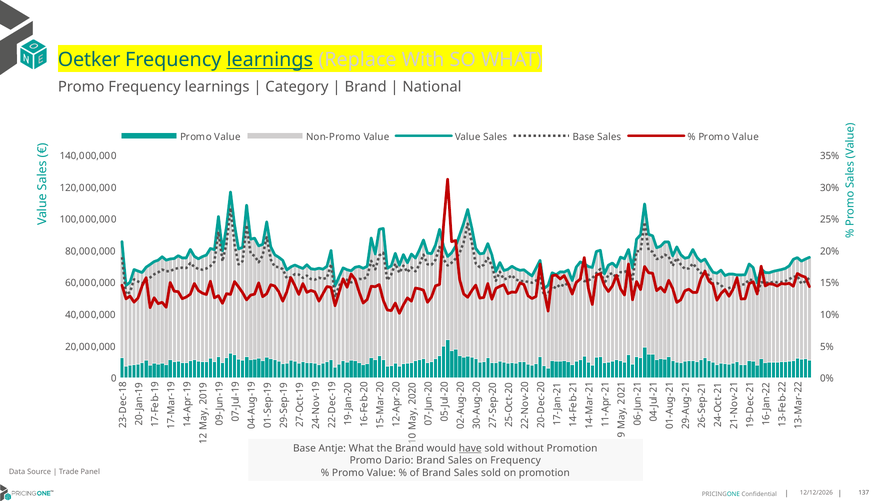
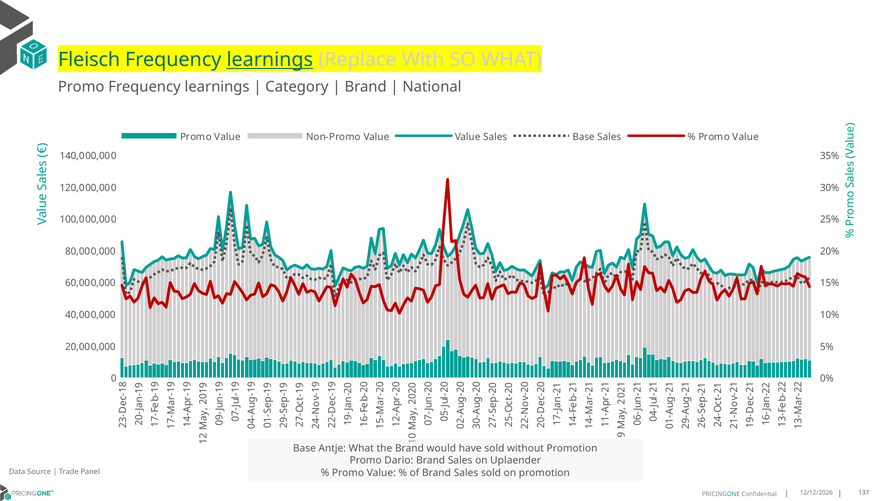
Oetker: Oetker -> Fleisch (89, 60)
have underline: present -> none (470, 449)
on Frequency: Frequency -> Uplaender (516, 461)
